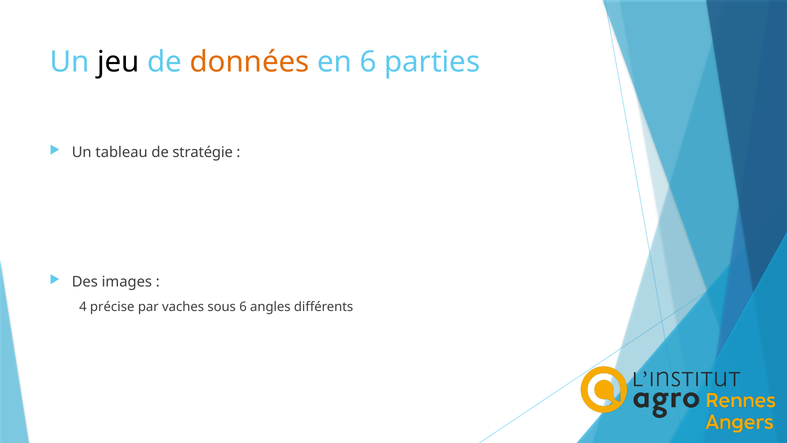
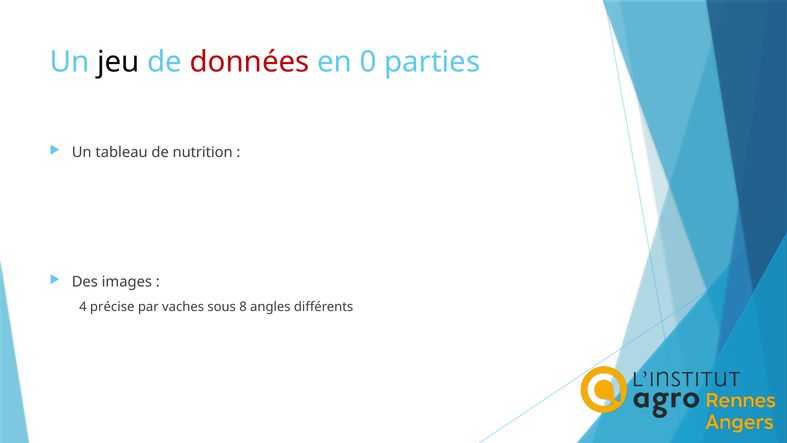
données colour: orange -> red (250, 62)
en 6: 6 -> 0 (368, 62)
stratégie: stratégie -> nutrition (203, 152)
sous 6: 6 -> 8 (243, 307)
